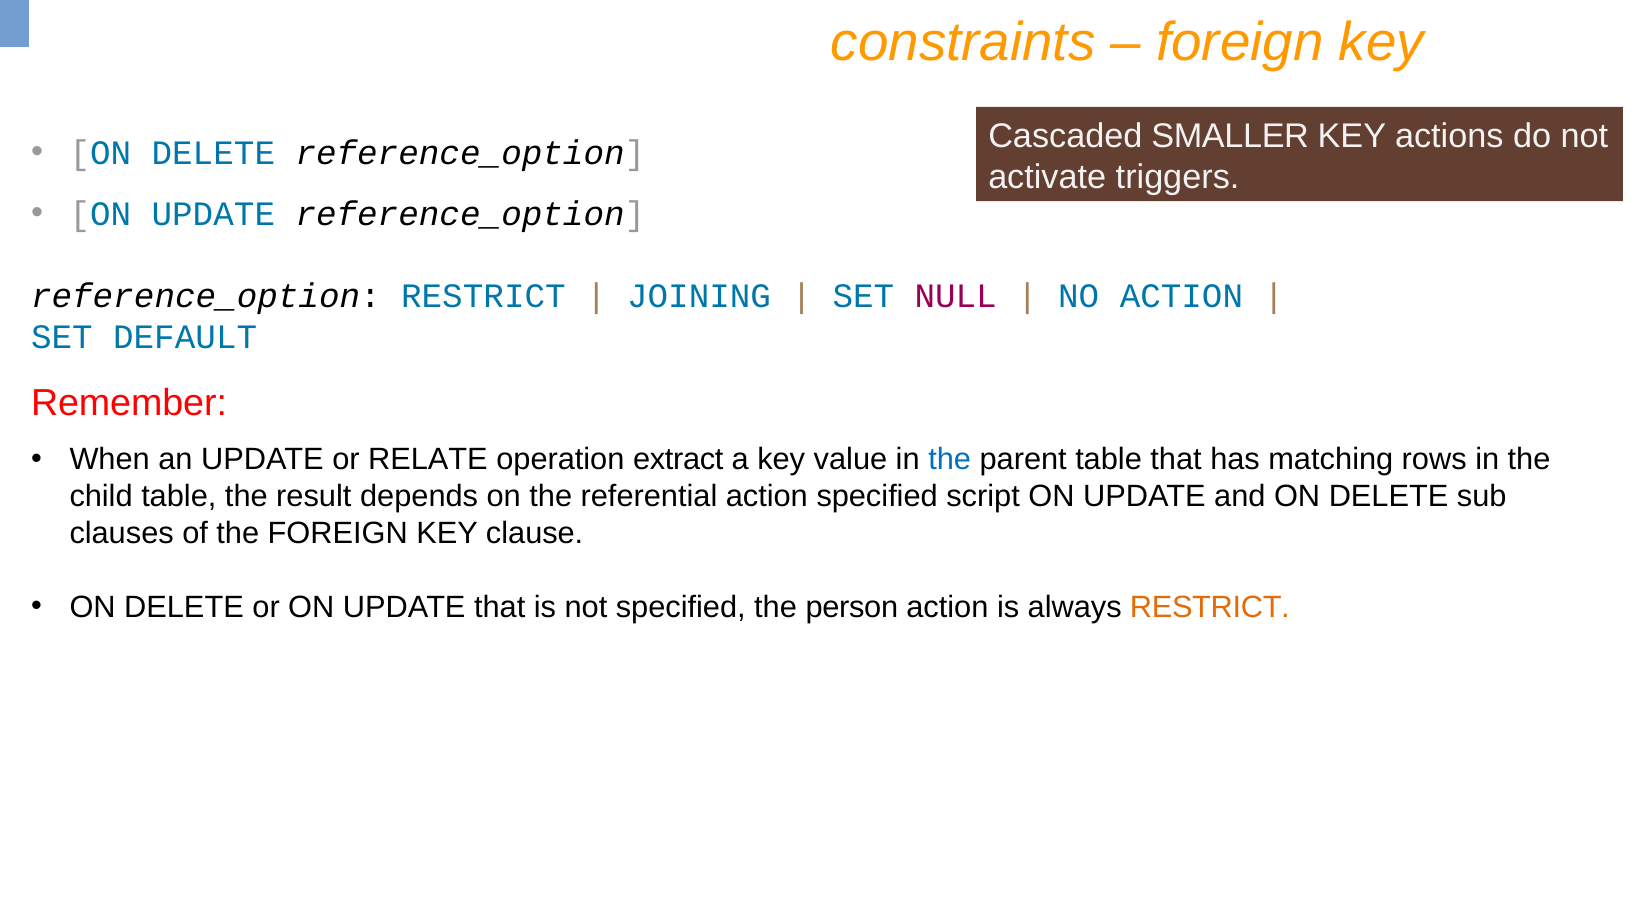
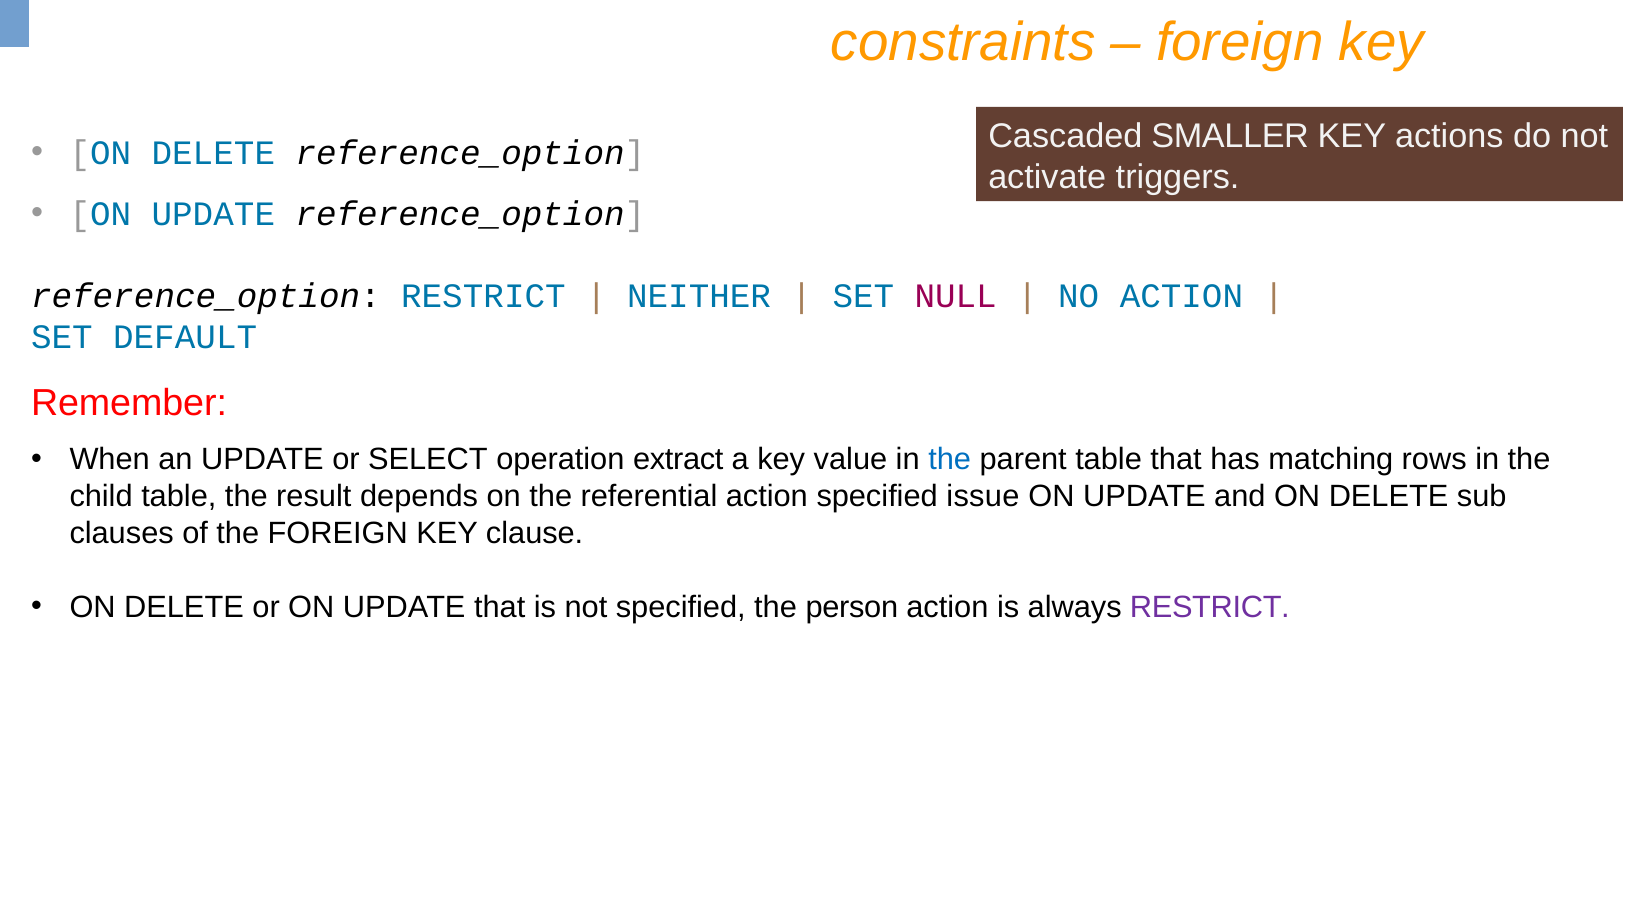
JOINING: JOINING -> NEITHER (699, 297)
RELATE: RELATE -> SELECT (428, 460)
script: script -> issue (983, 497)
RESTRICT colour: orange -> purple (1210, 608)
